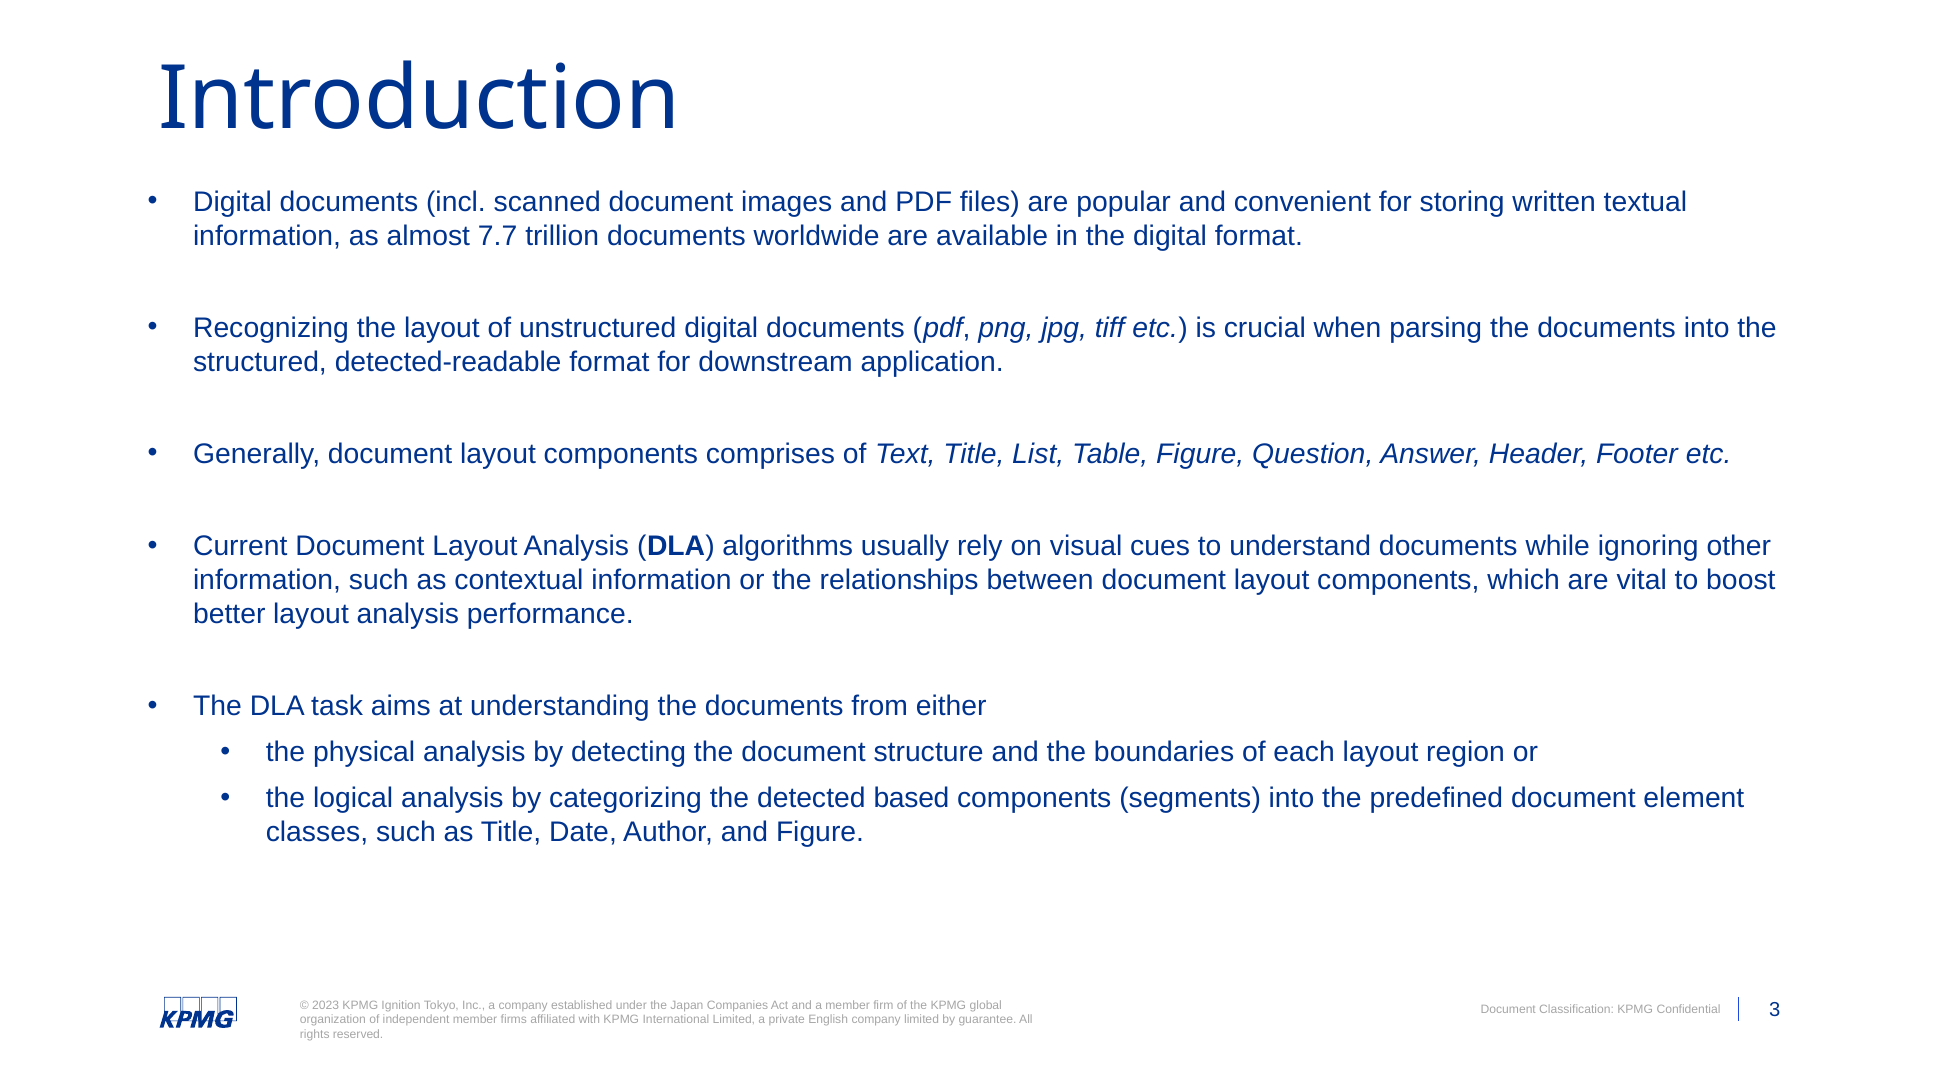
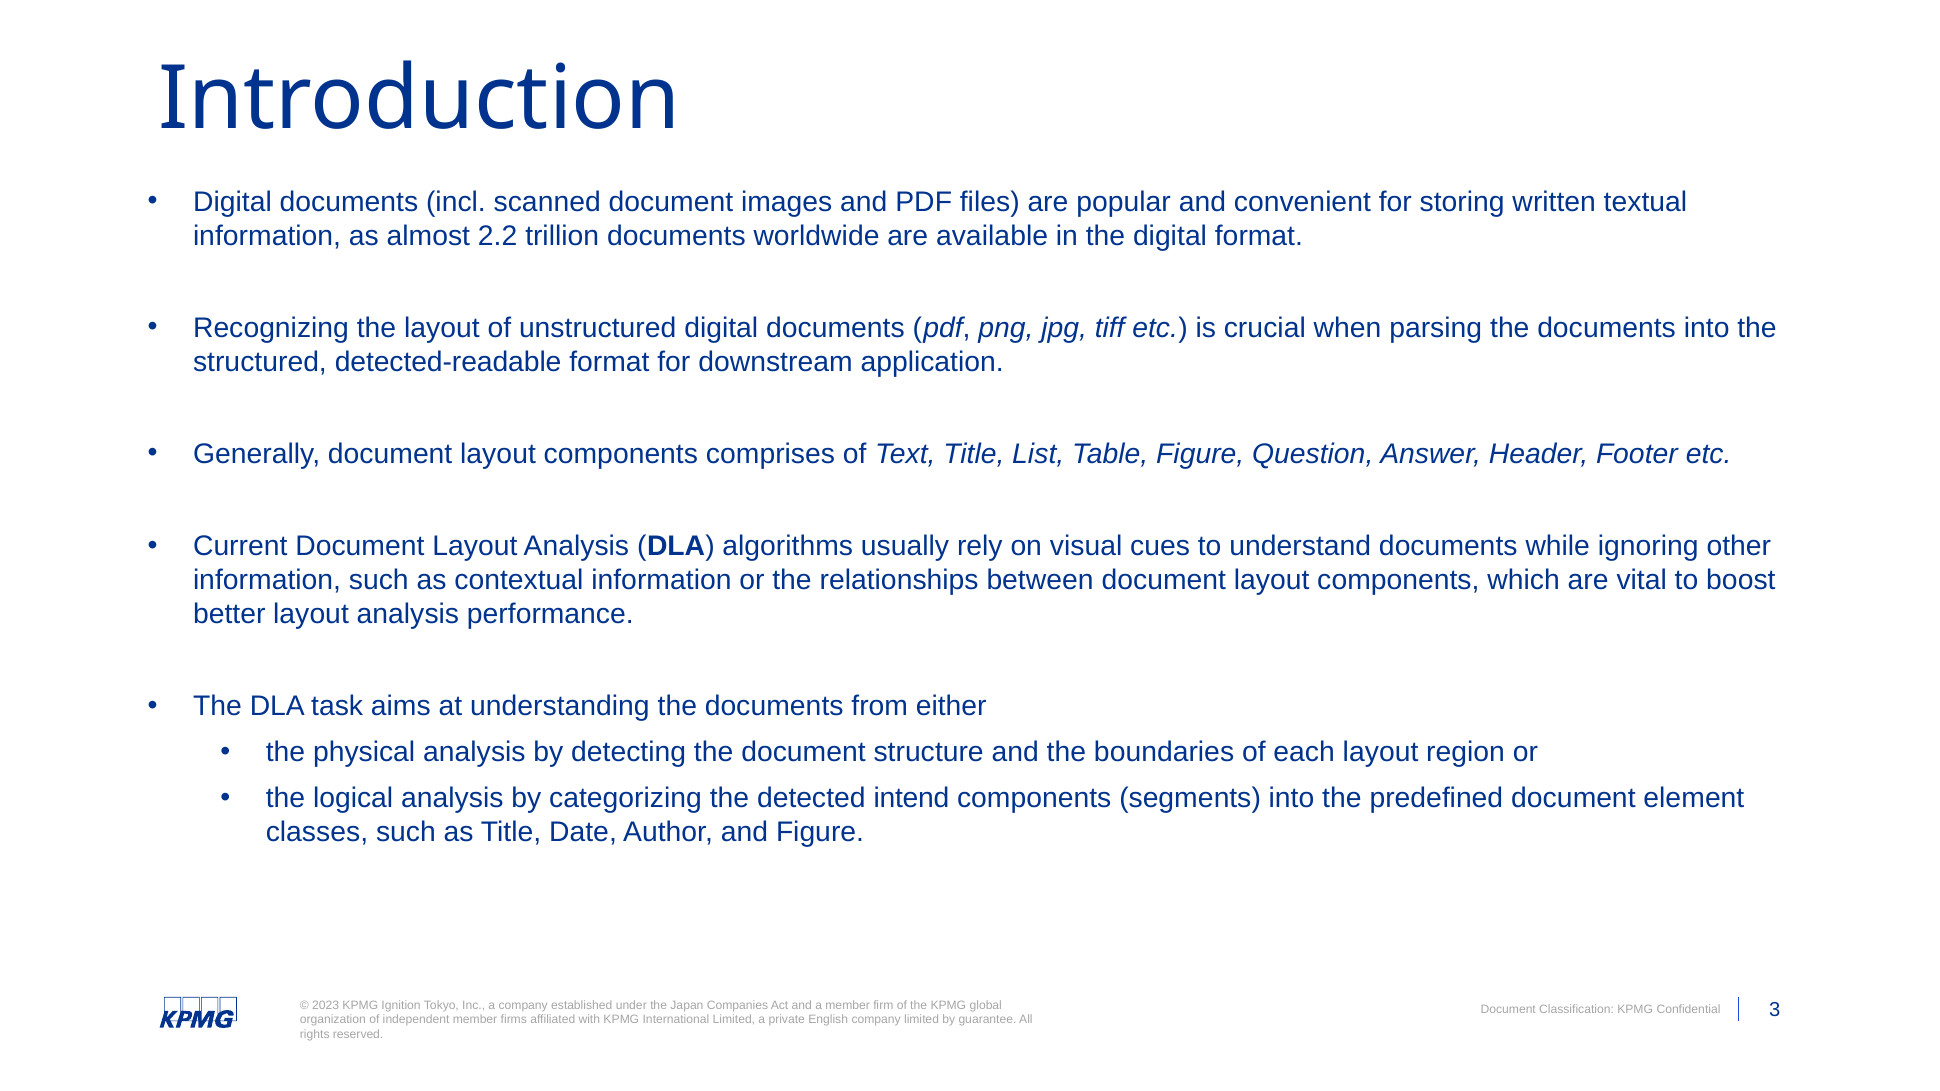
7.7: 7.7 -> 2.2 (498, 236)
based: based -> intend (911, 799)
